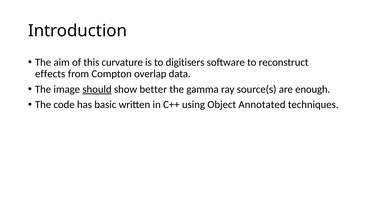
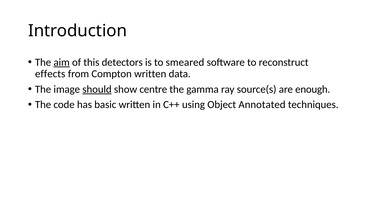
aim underline: none -> present (62, 62)
curvature: curvature -> detectors (122, 62)
digitisers: digitisers -> smeared (185, 62)
Compton overlap: overlap -> written (150, 74)
better: better -> centre (153, 89)
